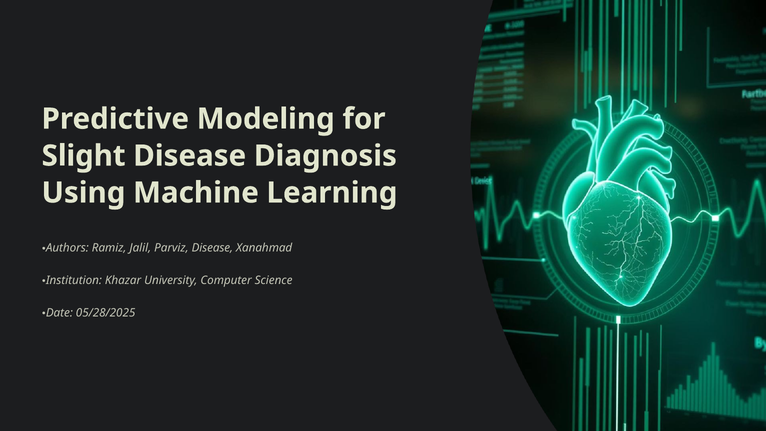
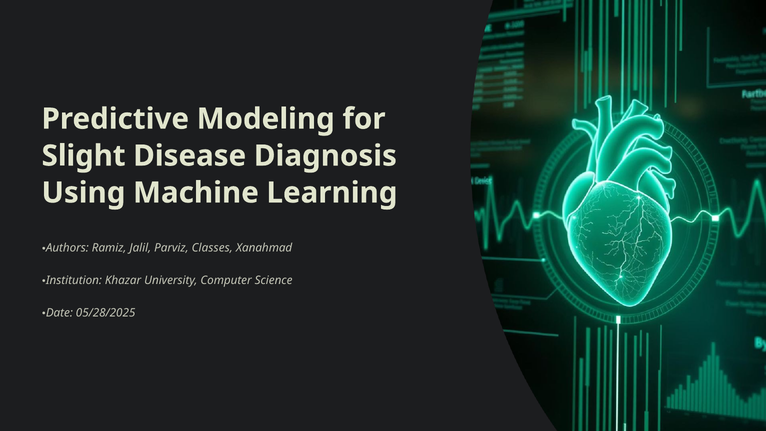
Parviz Disease: Disease -> Classes (212, 248)
